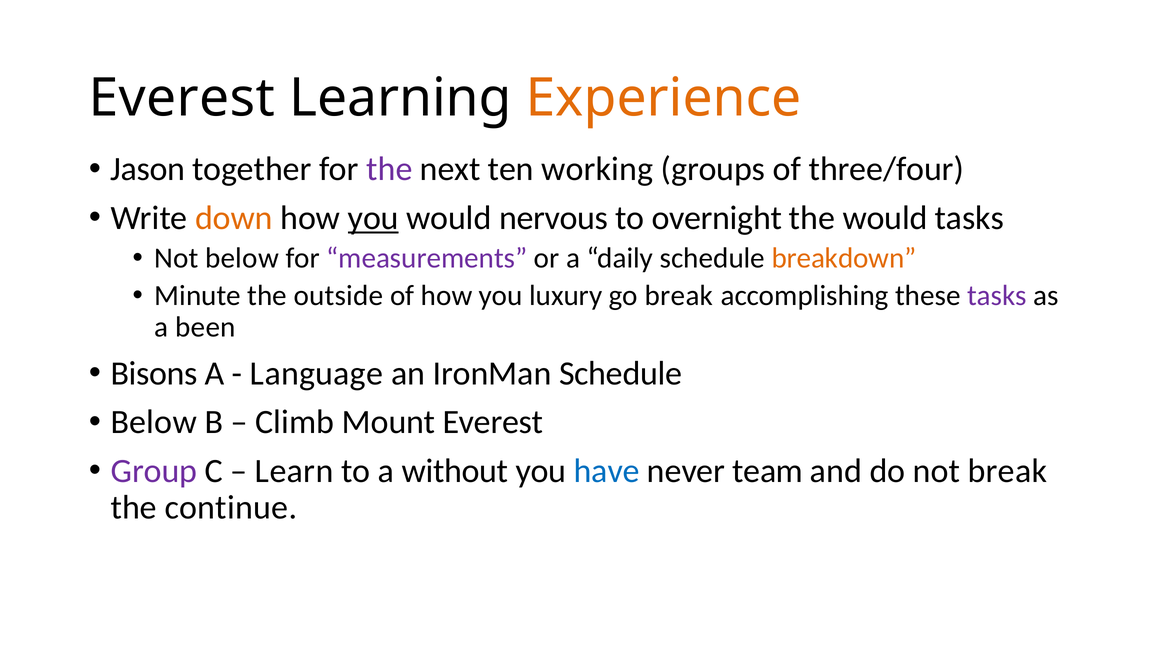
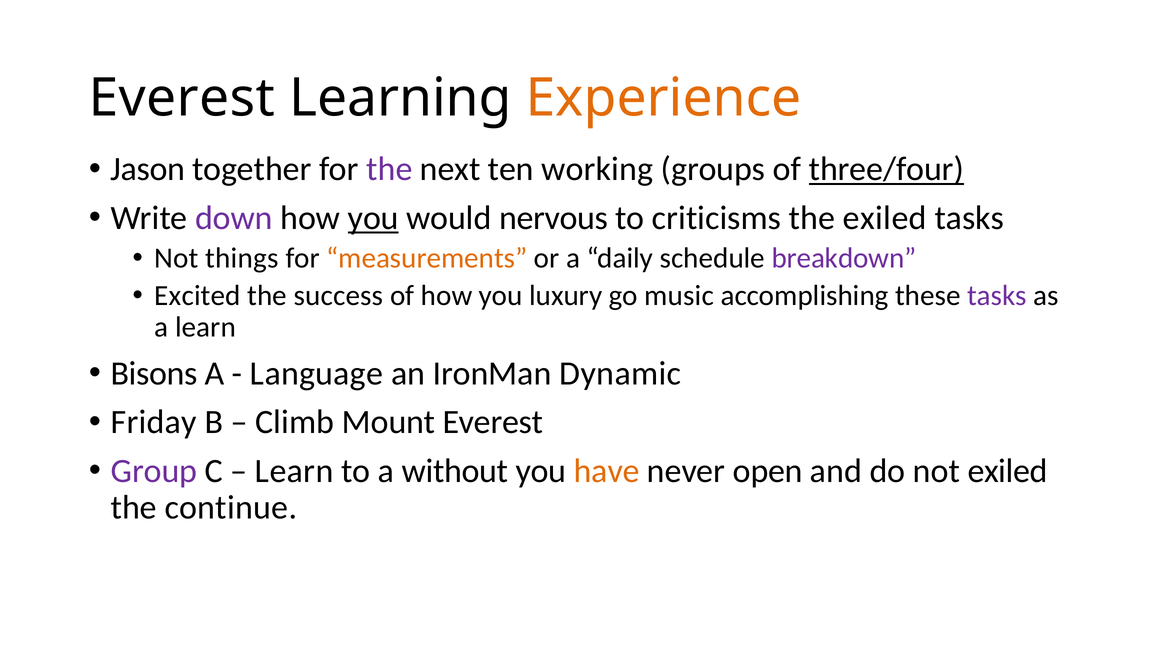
three/four underline: none -> present (886, 169)
down colour: orange -> purple (234, 218)
overnight: overnight -> criticisms (717, 218)
the would: would -> exiled (885, 218)
Not below: below -> things (242, 258)
measurements colour: purple -> orange (427, 258)
breakdown colour: orange -> purple (844, 258)
Minute: Minute -> Excited (198, 296)
outside: outside -> success (338, 296)
go break: break -> music (679, 296)
a been: been -> learn (206, 327)
IronMan Schedule: Schedule -> Dynamic (620, 373)
Below: Below -> Friday (154, 422)
have colour: blue -> orange (607, 471)
team: team -> open (768, 471)
not break: break -> exiled (1008, 471)
